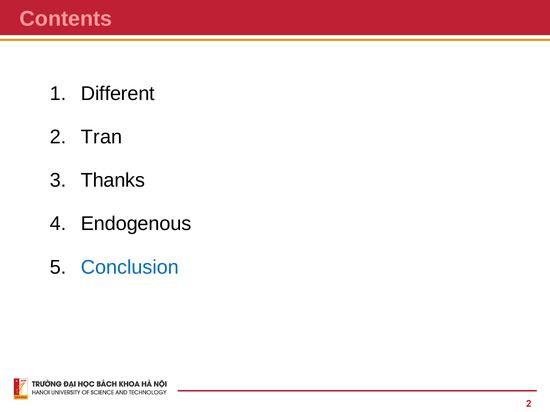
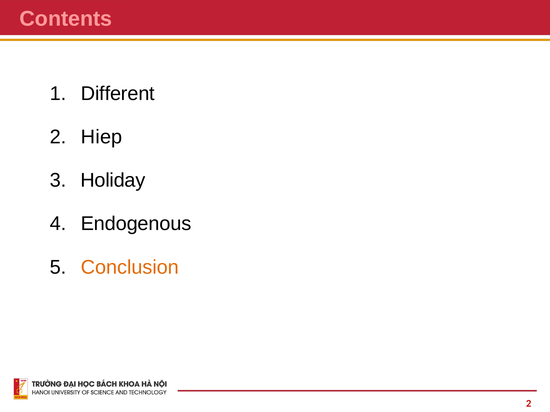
Tran: Tran -> Hiep (102, 137)
Thanks: Thanks -> Holiday (113, 181)
Conclusion colour: blue -> orange (130, 267)
